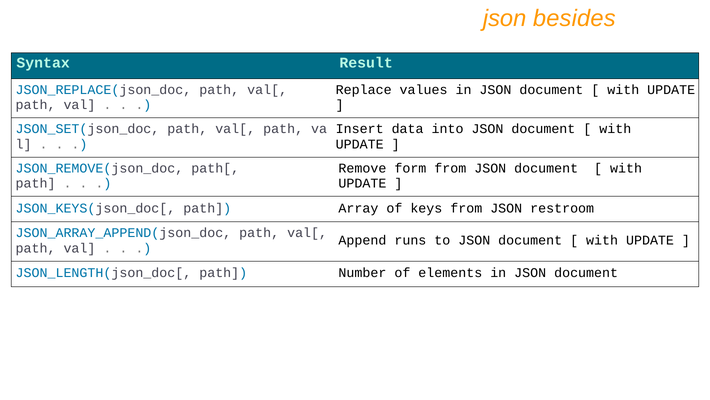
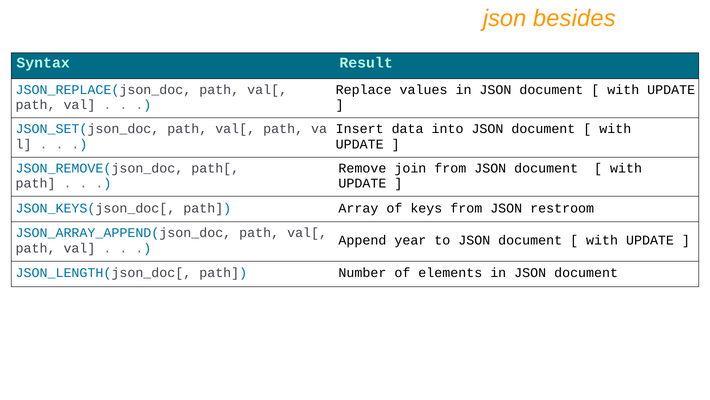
form: form -> join (410, 168)
runs: runs -> year (410, 240)
